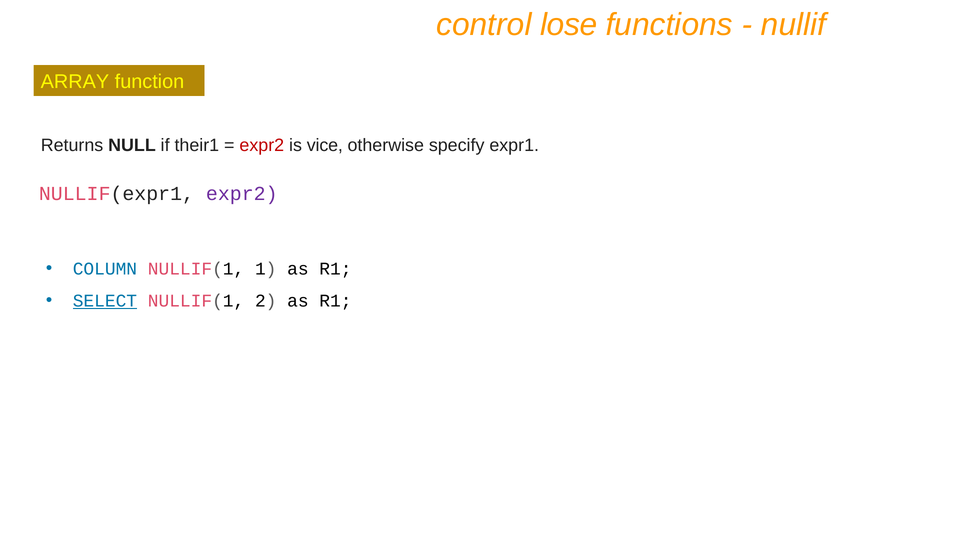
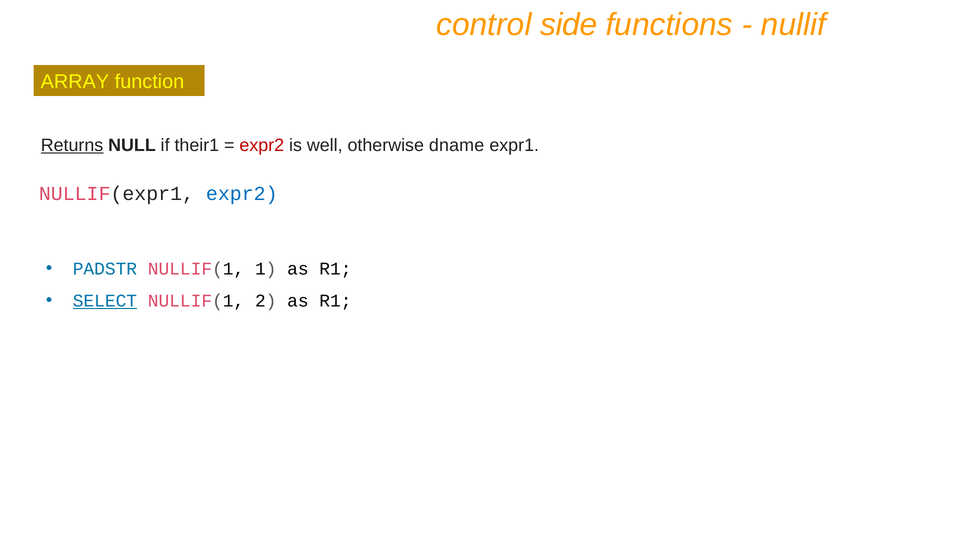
lose: lose -> side (569, 25)
Returns underline: none -> present (72, 145)
vice: vice -> well (325, 145)
specify: specify -> dname (457, 145)
expr2 colour: purple -> blue (242, 194)
COLUMN: COLUMN -> PADSTR (105, 269)
